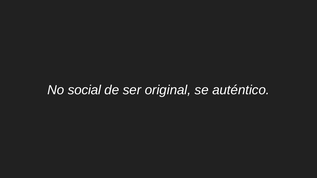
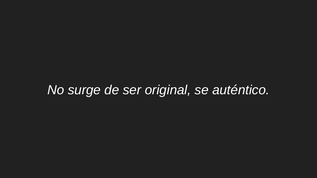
social: social -> surge (84, 90)
